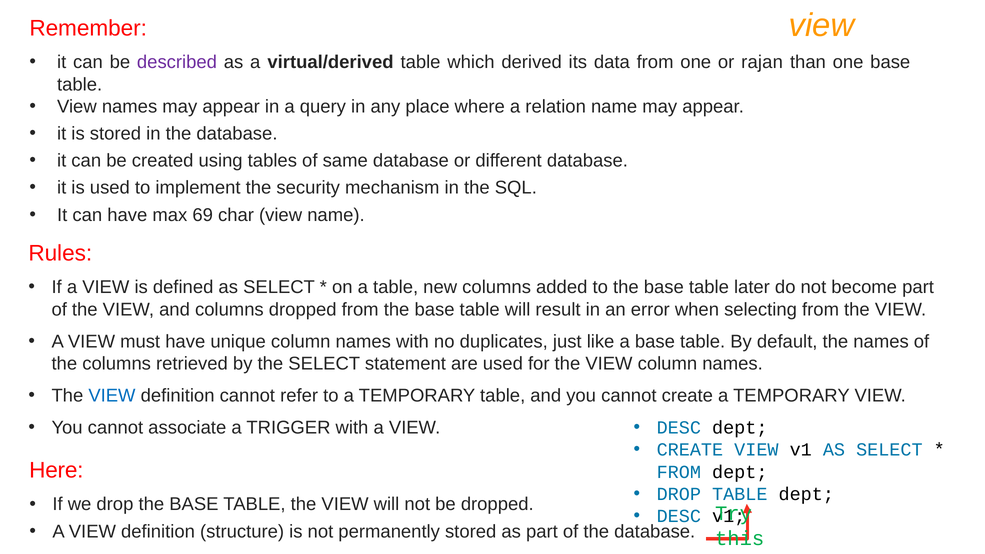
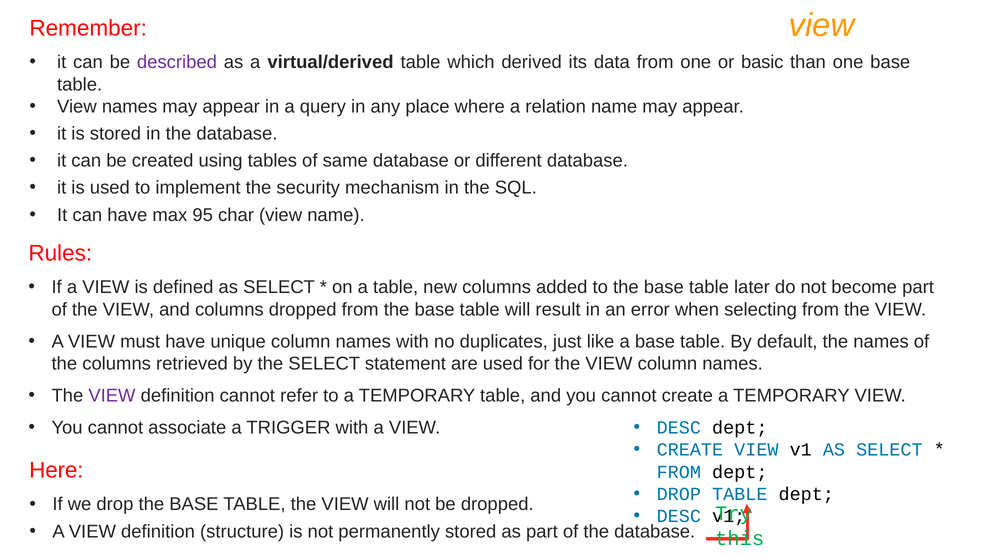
rajan: rajan -> basic (762, 62)
69: 69 -> 95 (203, 215)
VIEW colour: blue -> purple (112, 396)
